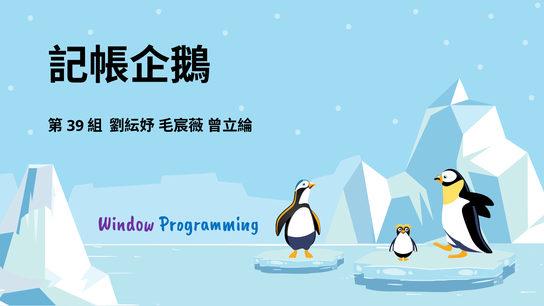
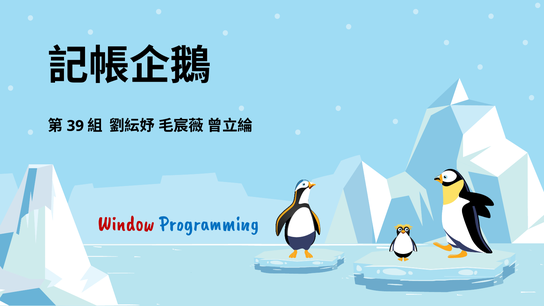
Window colour: purple -> red (126, 223)
